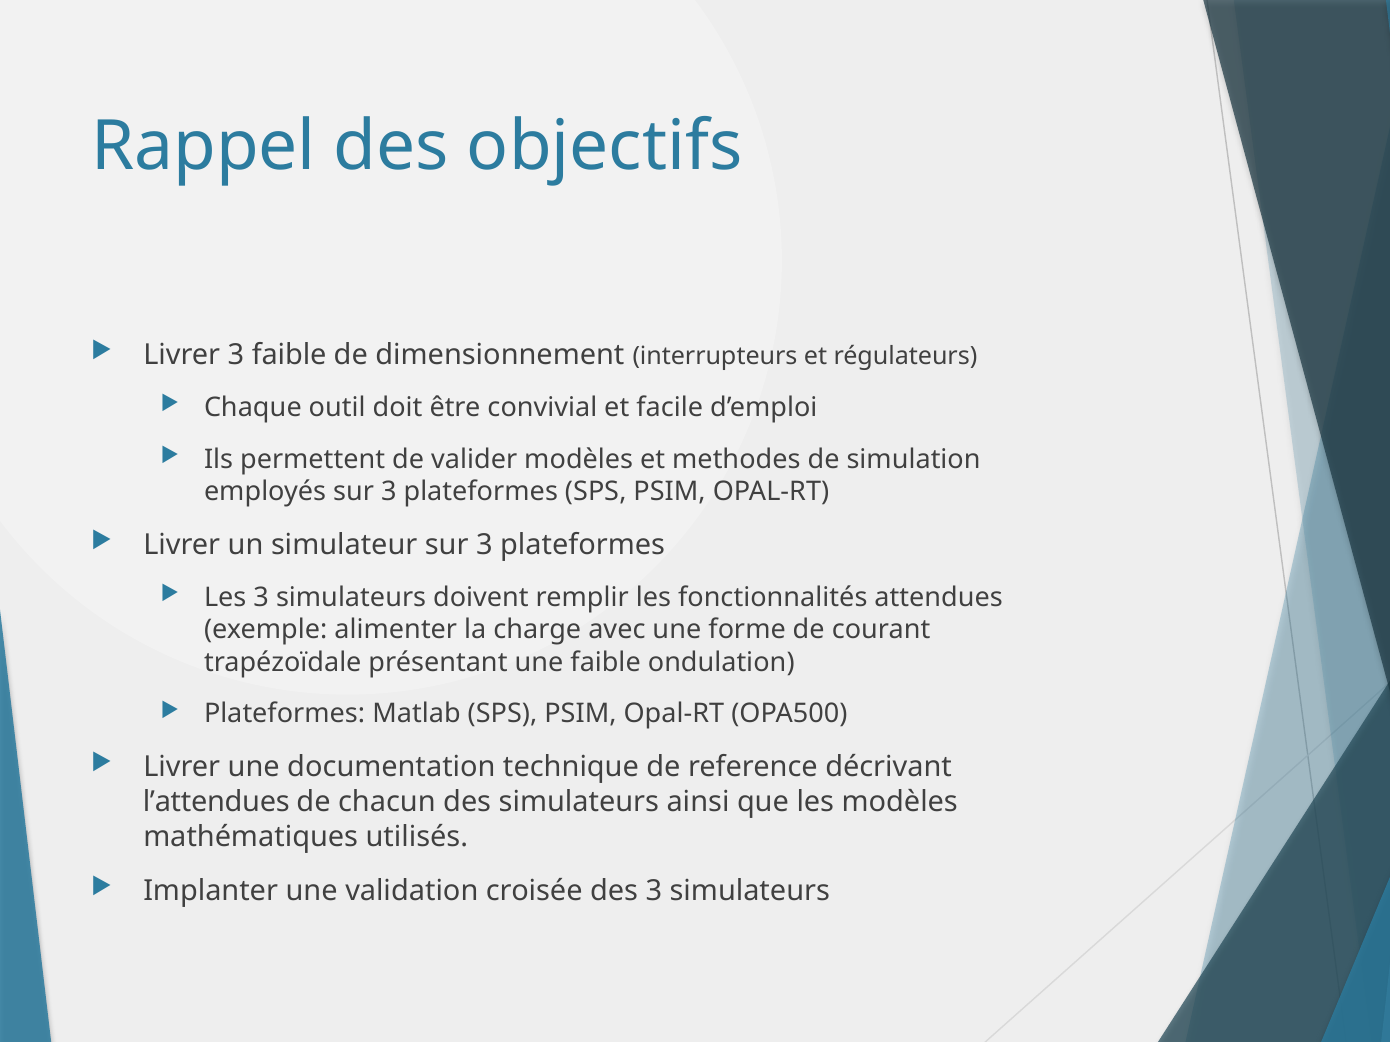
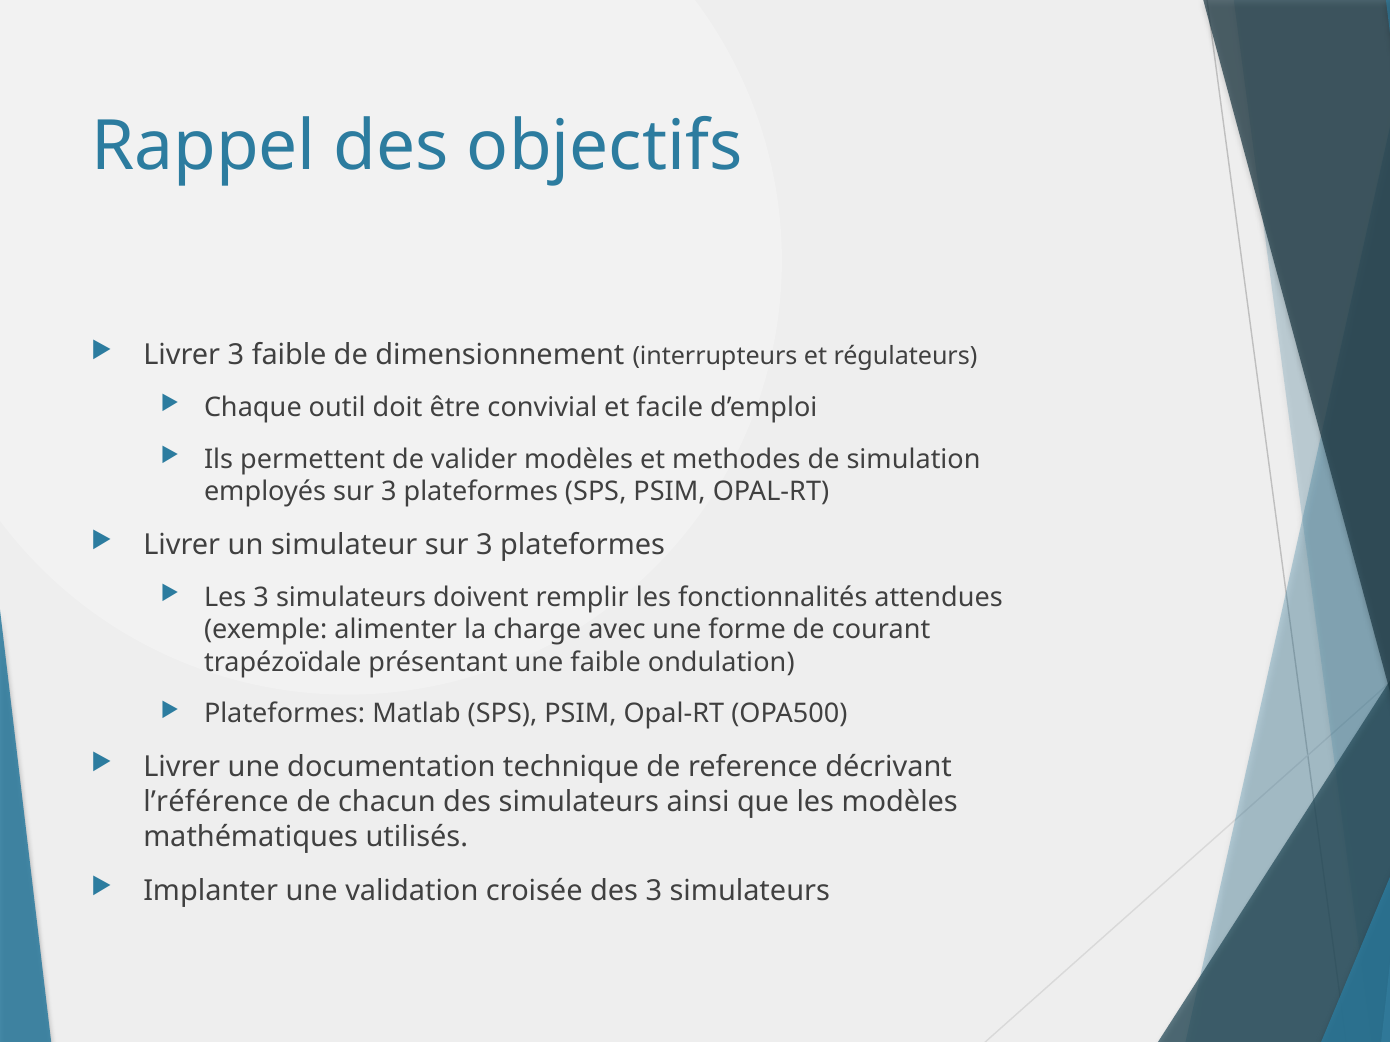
l’attendues: l’attendues -> l’référence (216, 802)
